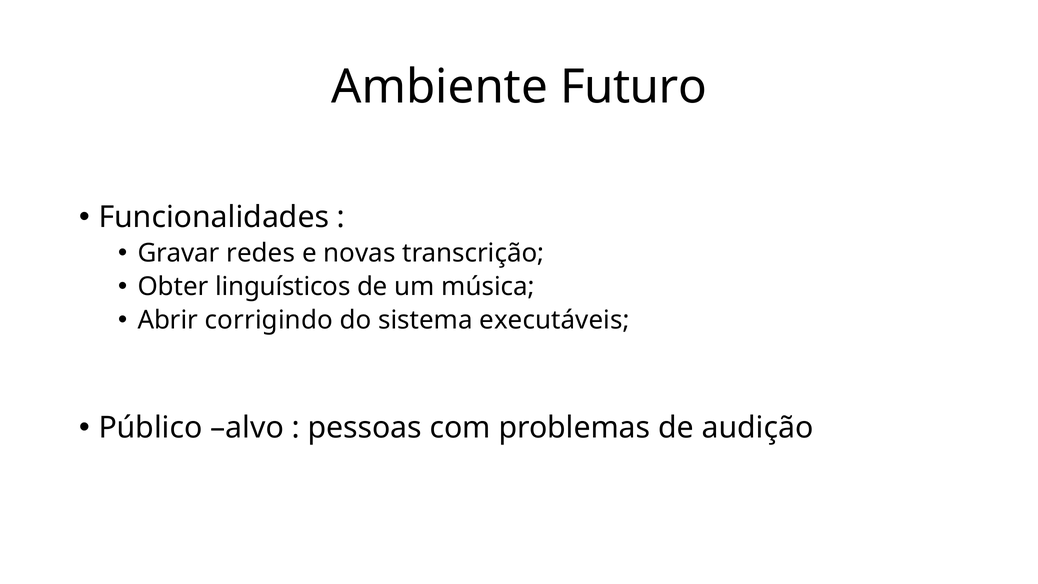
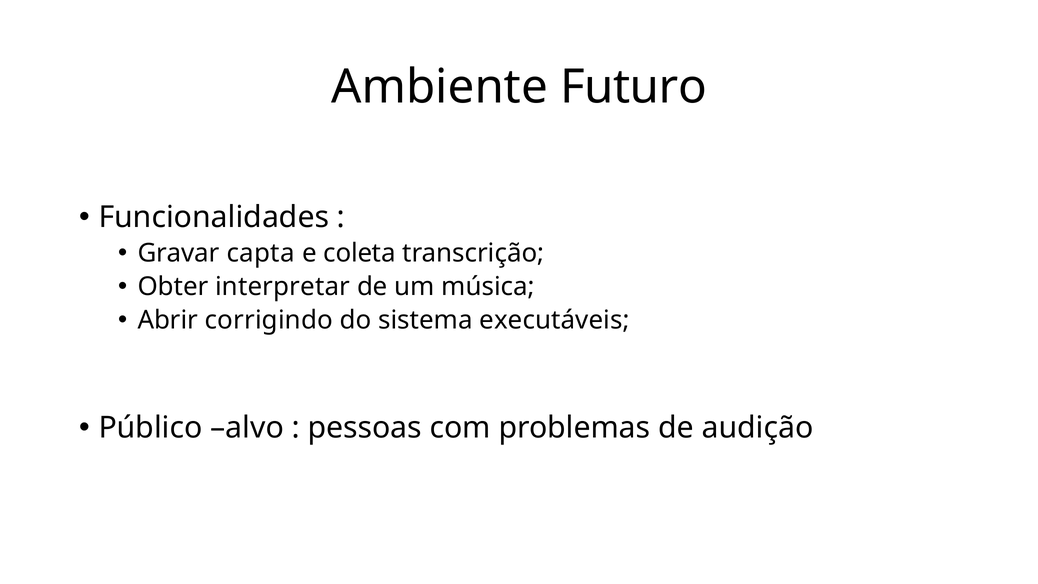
redes: redes -> capta (261, 253)
novas: novas -> coleta (360, 253)
linguísticos: linguísticos -> interpretar (283, 287)
